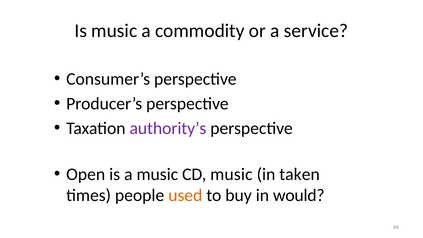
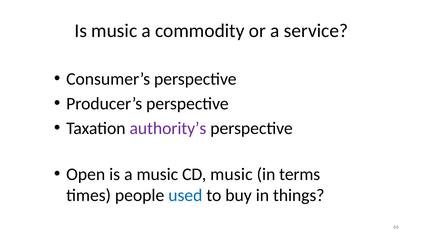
taken: taken -> terms (300, 174)
used colour: orange -> blue (185, 195)
would: would -> things (299, 195)
